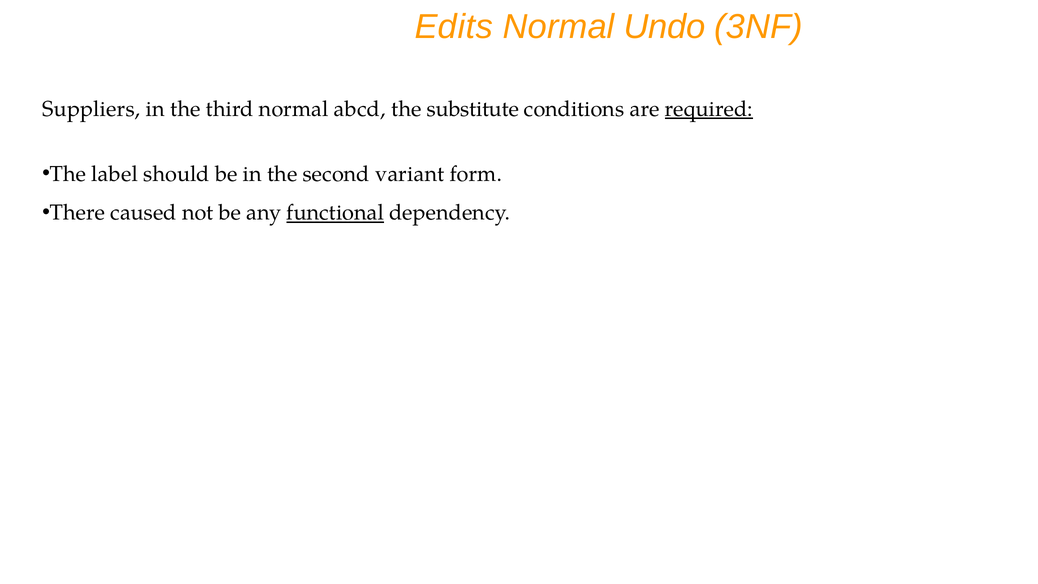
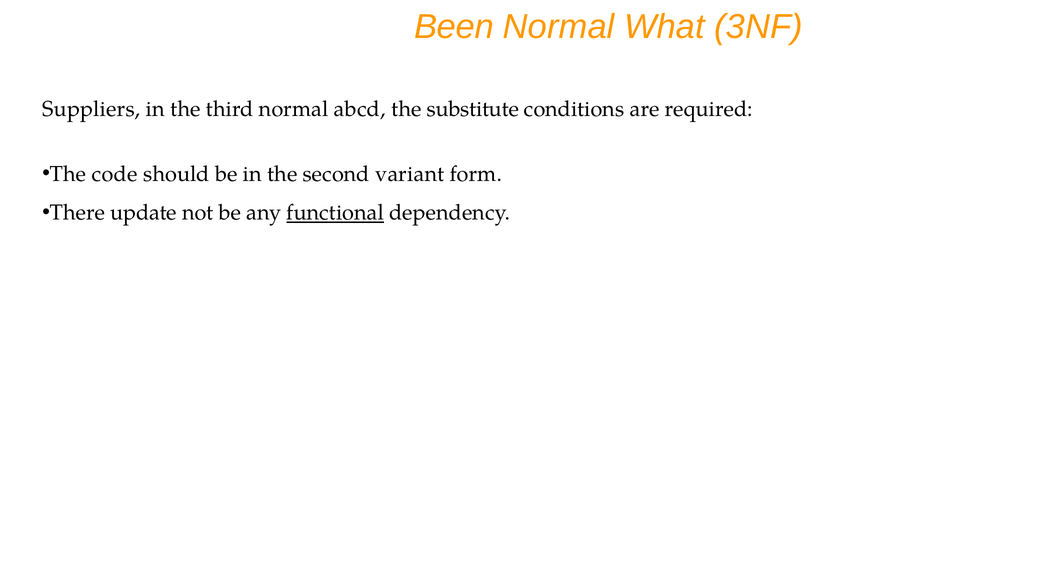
Edits: Edits -> Been (454, 27)
Undo: Undo -> What (664, 27)
required underline: present -> none (709, 109)
label: label -> code (115, 174)
caused: caused -> update (144, 213)
